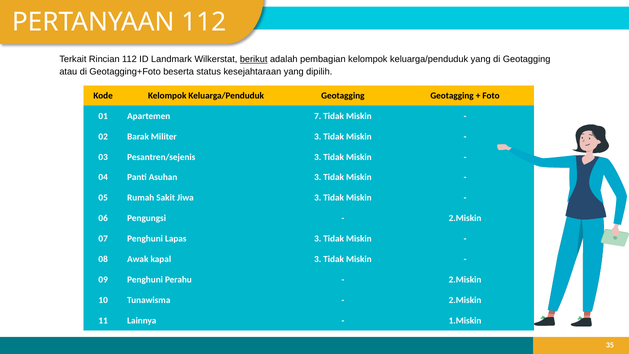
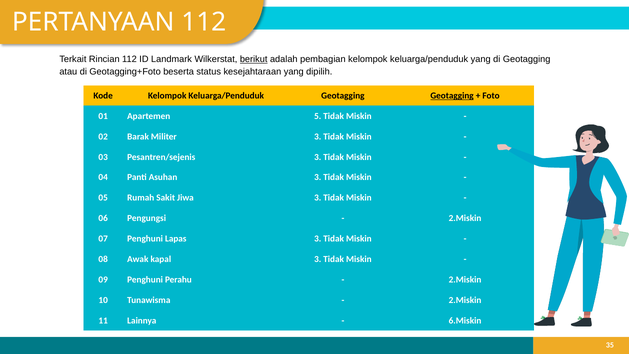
Geotagging underline: none -> present (452, 96)
7: 7 -> 5 (318, 116)
1.Miskin: 1.Miskin -> 6.Miskin (465, 320)
